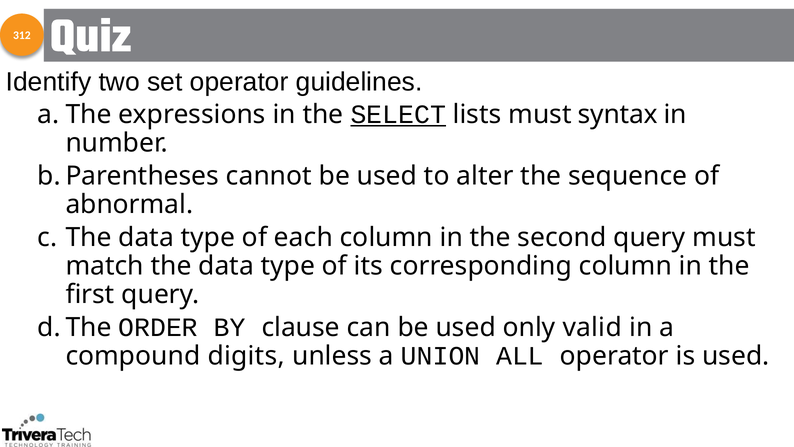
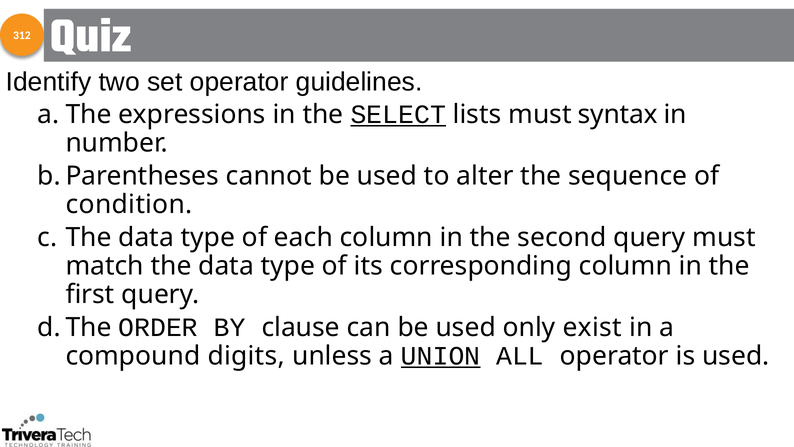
abnormal: abnormal -> condition (129, 204)
valid: valid -> exist (592, 327)
UNION underline: none -> present (441, 356)
